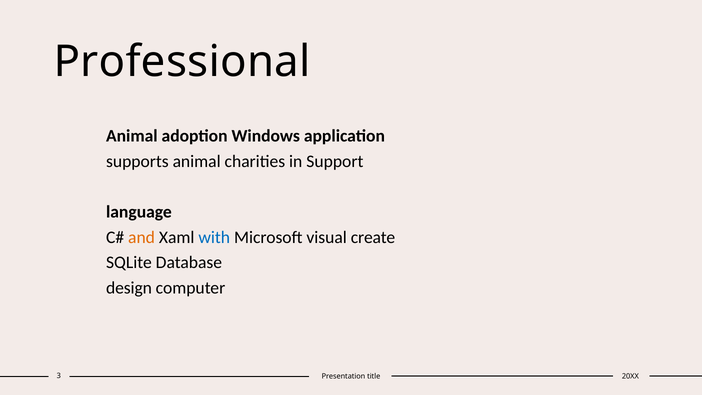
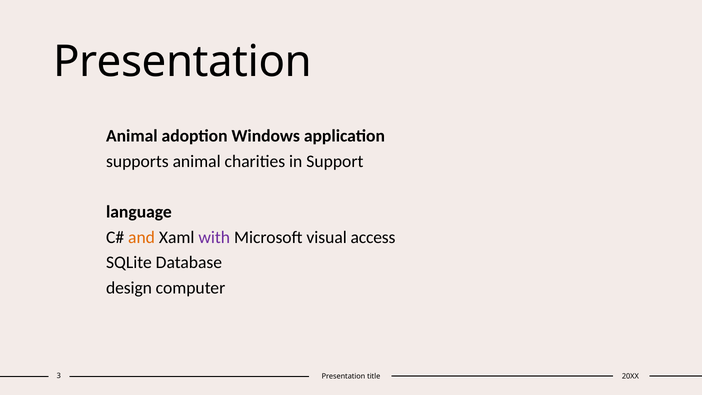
Professional: Professional -> Presentation (182, 62)
with colour: blue -> purple (214, 237)
create: create -> access (373, 237)
